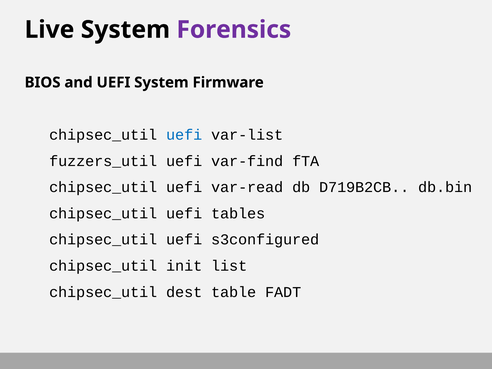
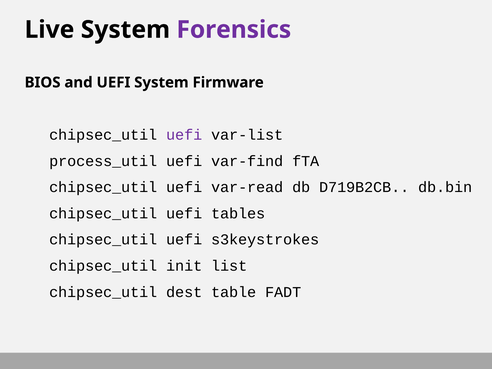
uefi colour: blue -> purple (184, 135)
fuzzers_util: fuzzers_util -> process_util (103, 161)
s3configured: s3configured -> s3keystrokes (265, 240)
